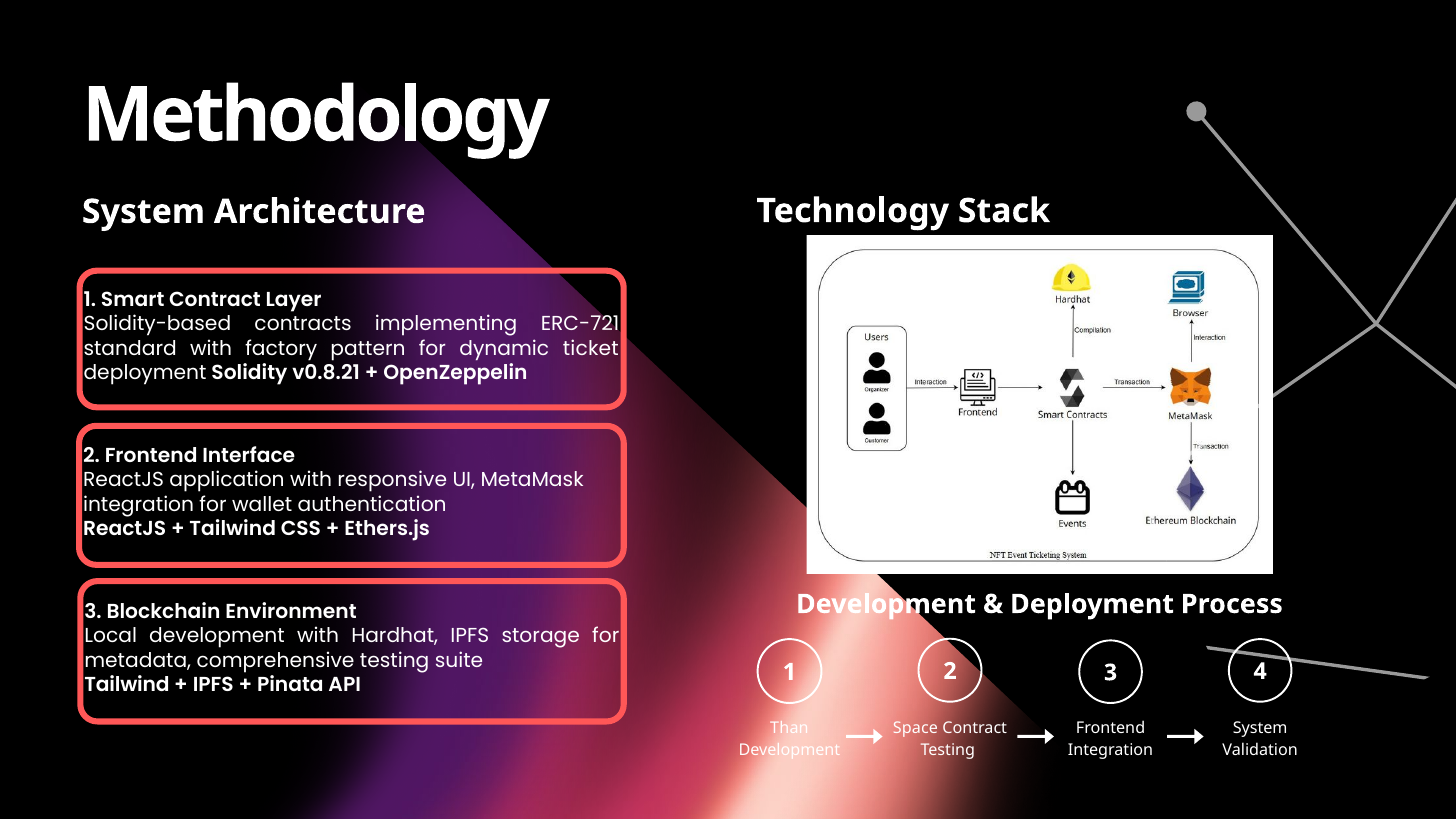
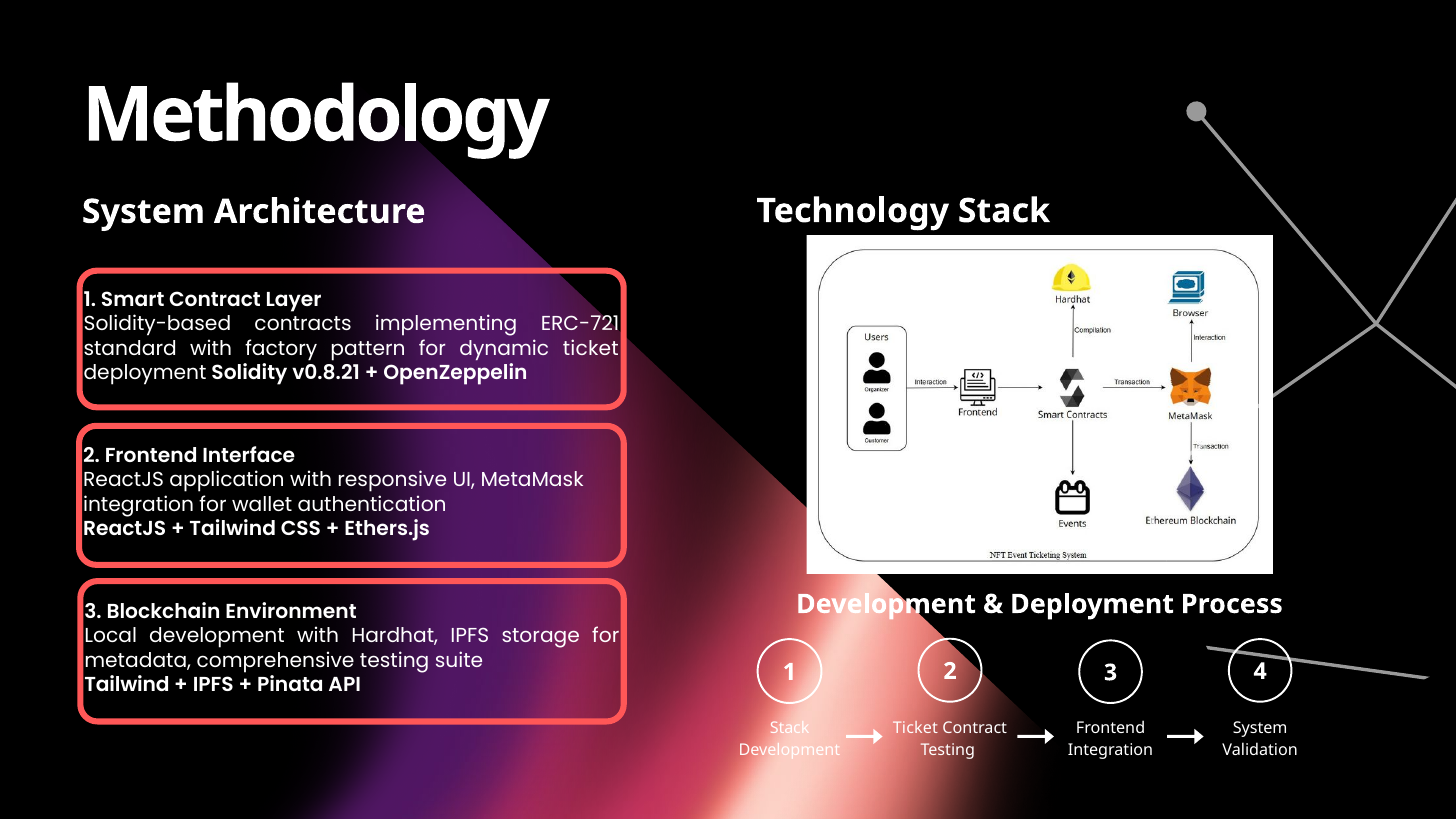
Than: Than -> Stack (790, 728)
Space: Space -> Ticket (915, 728)
